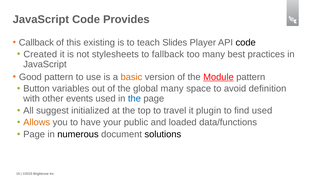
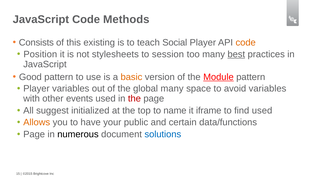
Provides: Provides -> Methods (126, 20)
Callback: Callback -> Consists (36, 43)
Slides: Slides -> Social (175, 43)
code colour: black -> orange (246, 43)
Created: Created -> Position (40, 54)
fallback: fallback -> session (168, 54)
best underline: none -> present (236, 54)
Button: Button -> Player (36, 89)
avoid definition: definition -> variables (268, 89)
the colour: blue -> red (134, 99)
travel: travel -> name (175, 111)
plugin: plugin -> iframe (209, 111)
loaded: loaded -> certain (183, 123)
solutions colour: black -> blue (163, 135)
